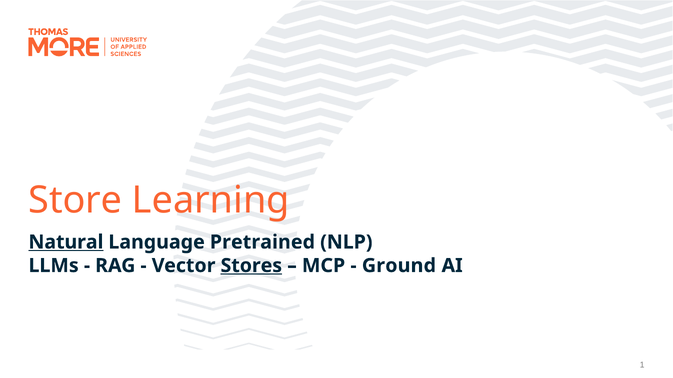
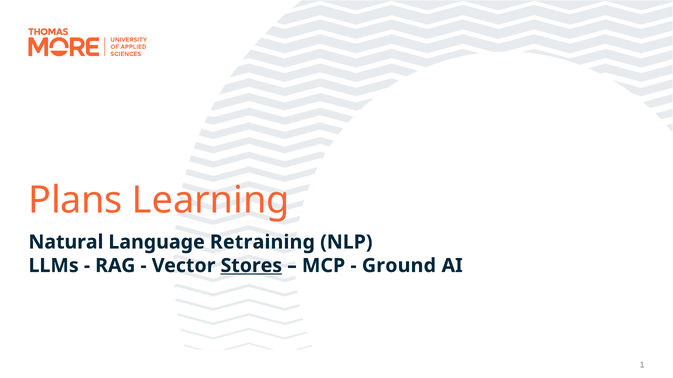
Store: Store -> Plans (75, 201)
Natural underline: present -> none (66, 242)
Pretrained: Pretrained -> Retraining (262, 242)
